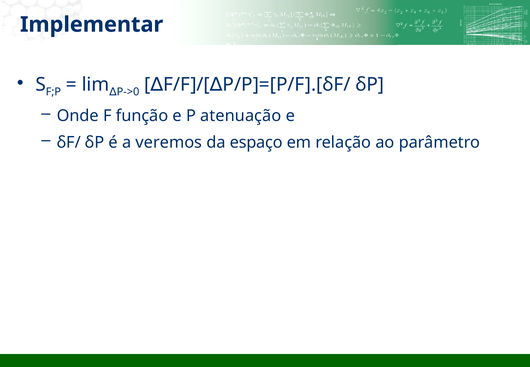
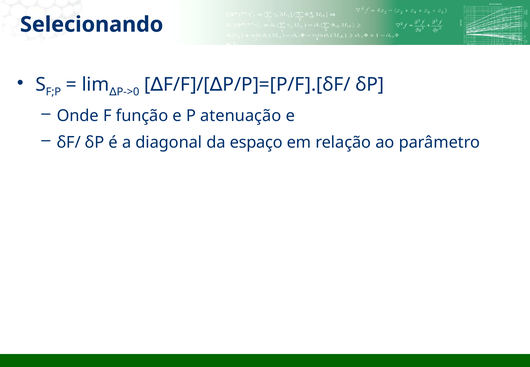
Implementar: Implementar -> Selecionando (92, 25)
veremos: veremos -> diagonal (169, 142)
